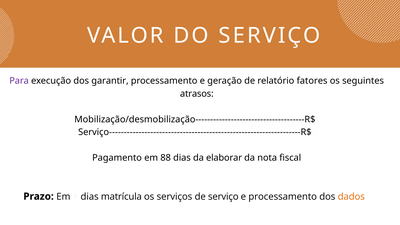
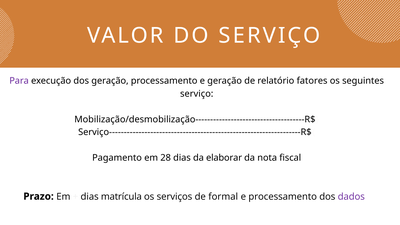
dos garantir: garantir -> geração (110, 81)
atrasos: atrasos -> serviço (197, 94)
88: 88 -> 28 (166, 158)
de serviço: serviço -> formal (223, 197)
dados colour: orange -> purple (351, 197)
